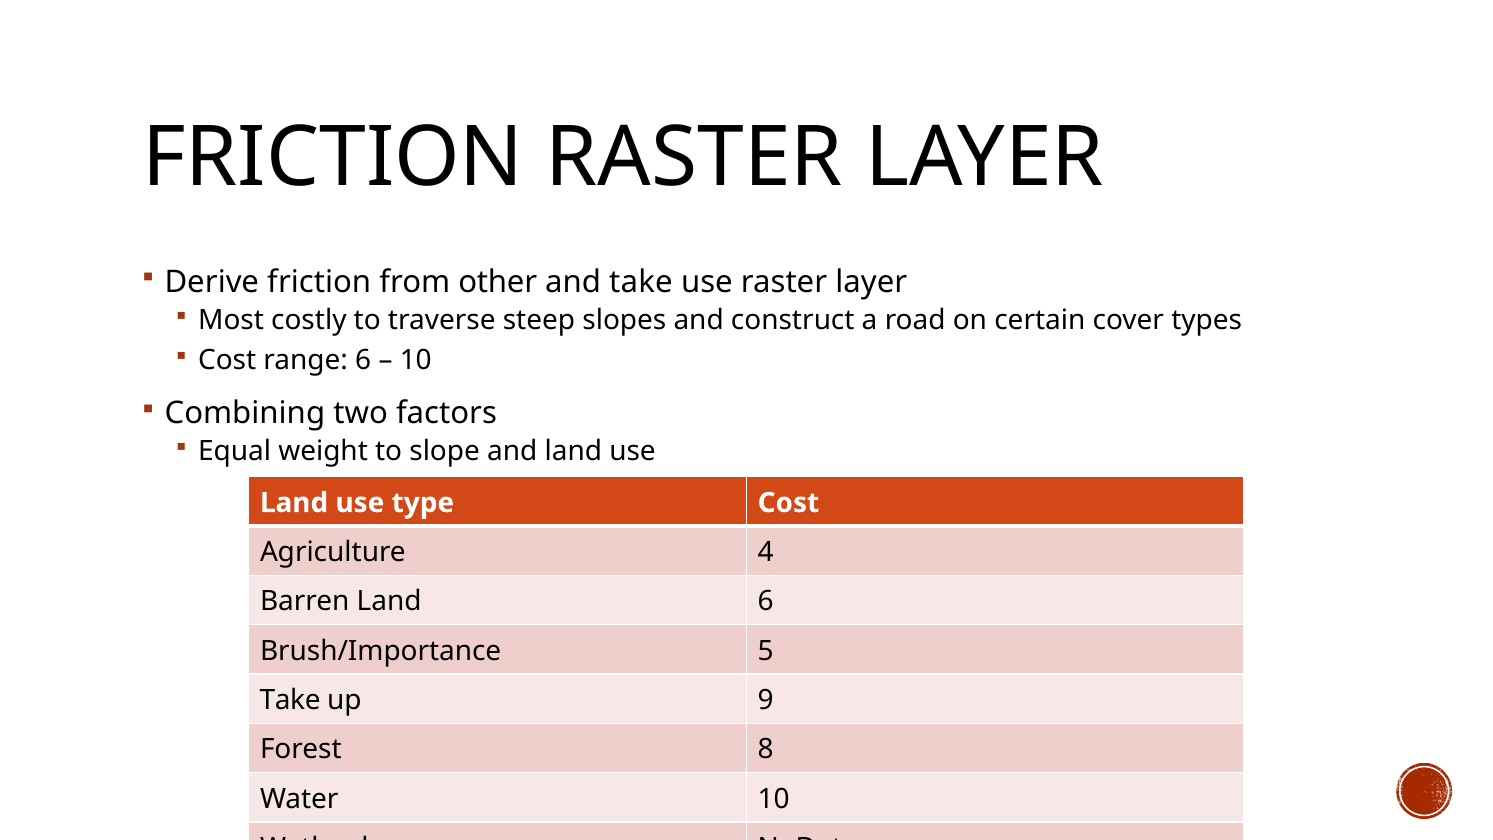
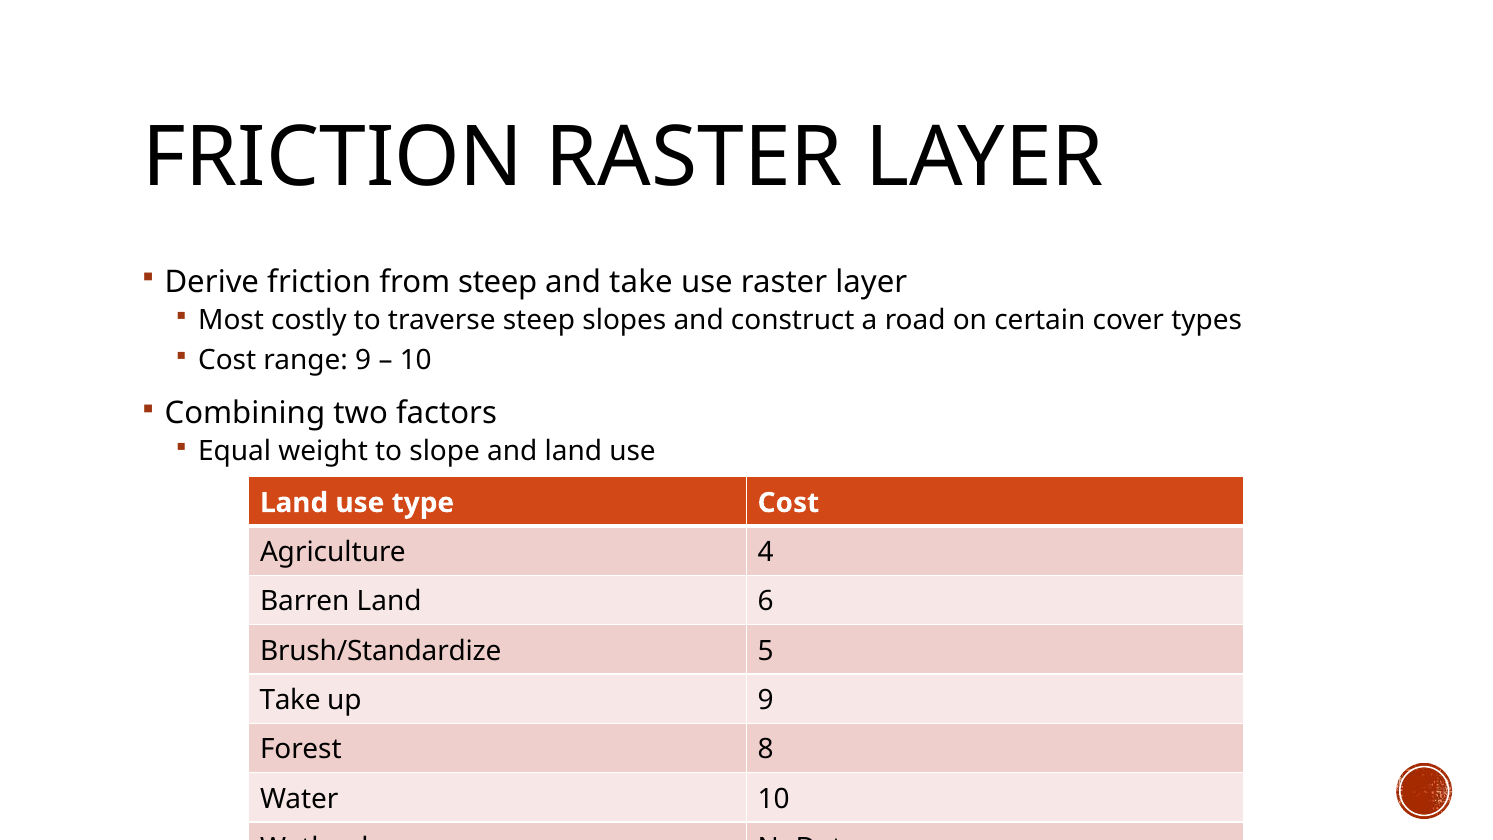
from other: other -> steep (498, 282)
range 6: 6 -> 9 (363, 360)
Brush/Importance: Brush/Importance -> Brush/Standardize (381, 651)
